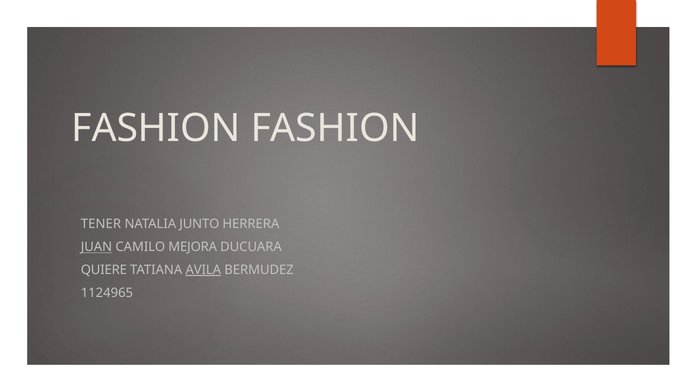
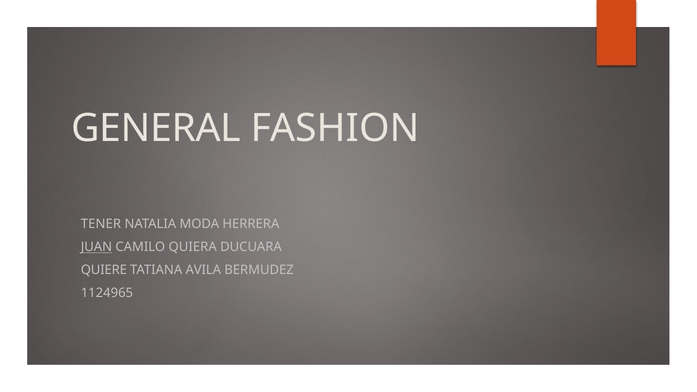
FASHION: FASHION -> GENERAL (156, 128)
JUNTO: JUNTO -> MODA (199, 224)
MEJORA: MEJORA -> QUIERA (193, 247)
AVILA underline: present -> none (203, 270)
